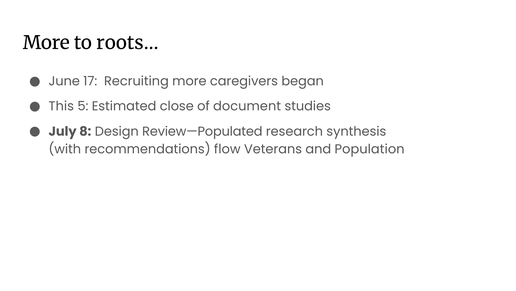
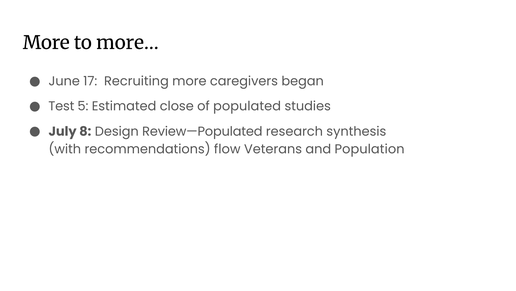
roots…: roots… -> more… (127, 43)
This: This -> Test (61, 106)
document: document -> populated (247, 106)
